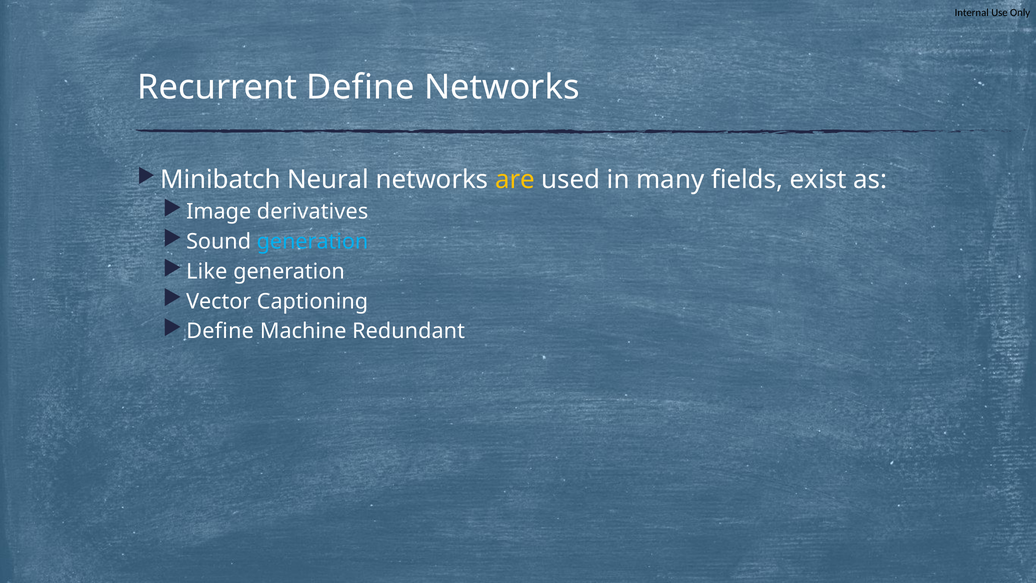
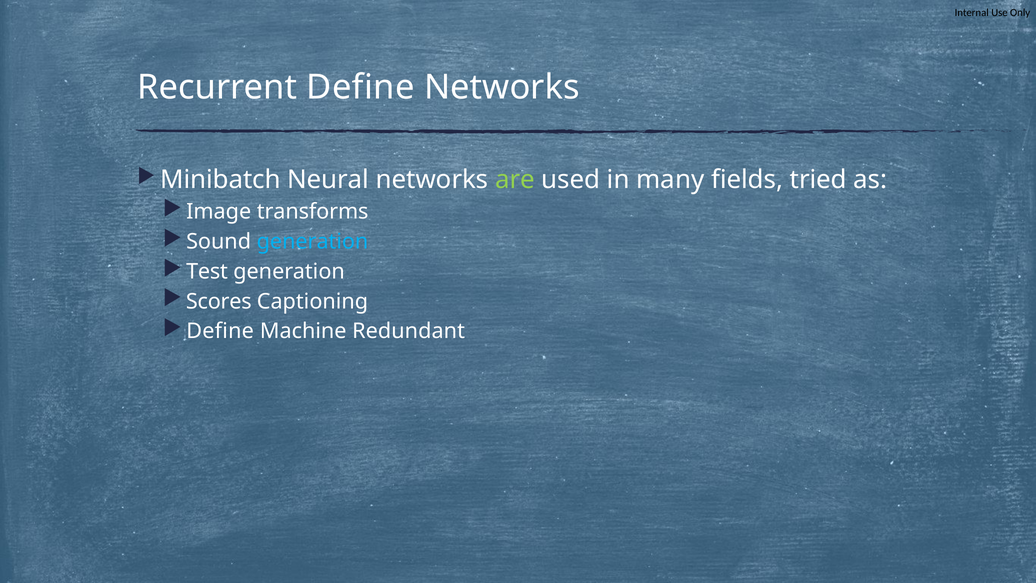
are colour: yellow -> light green (515, 180)
exist: exist -> tried (818, 180)
derivatives: derivatives -> transforms (313, 212)
Like: Like -> Test (207, 272)
Vector: Vector -> Scores (219, 301)
